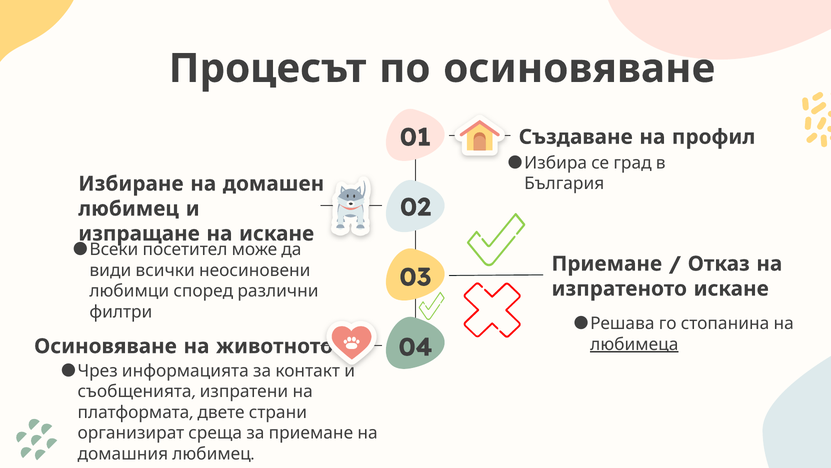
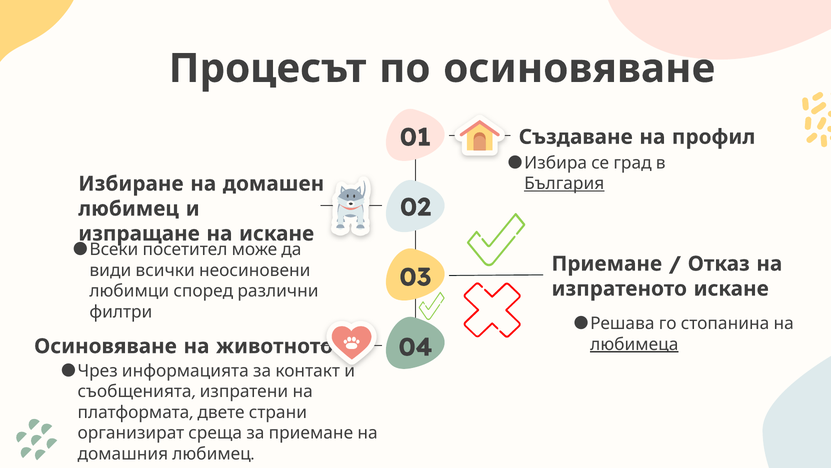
България underline: none -> present (564, 184)
